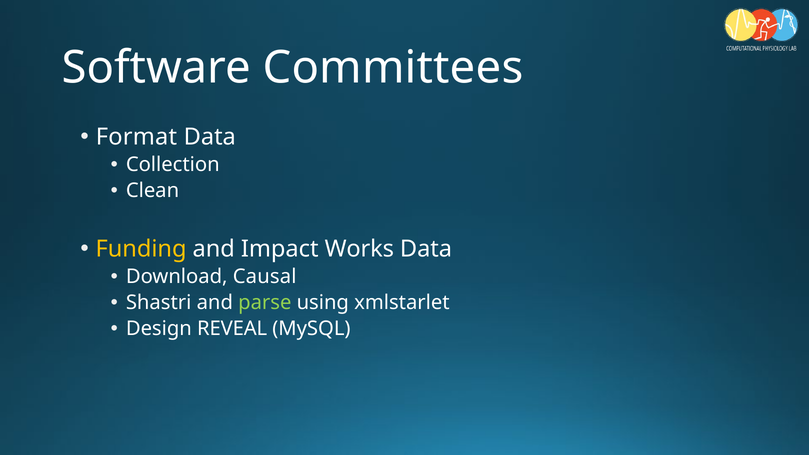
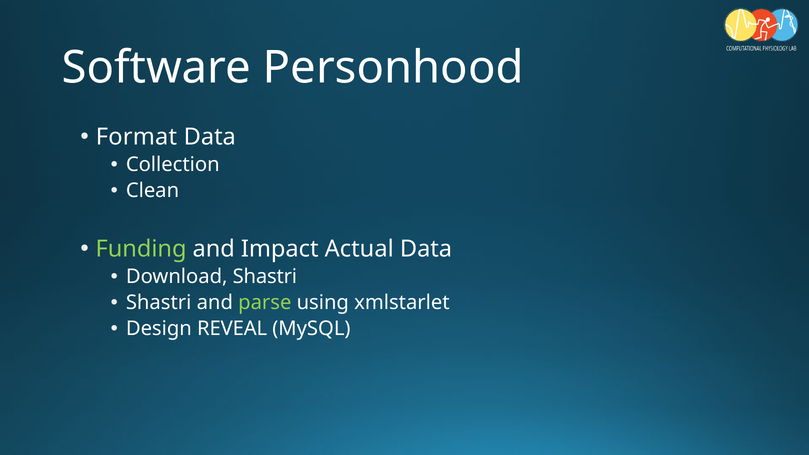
Committees: Committees -> Personhood (393, 68)
Funding colour: yellow -> light green (141, 249)
Works: Works -> Actual (359, 249)
Download Causal: Causal -> Shastri (265, 277)
